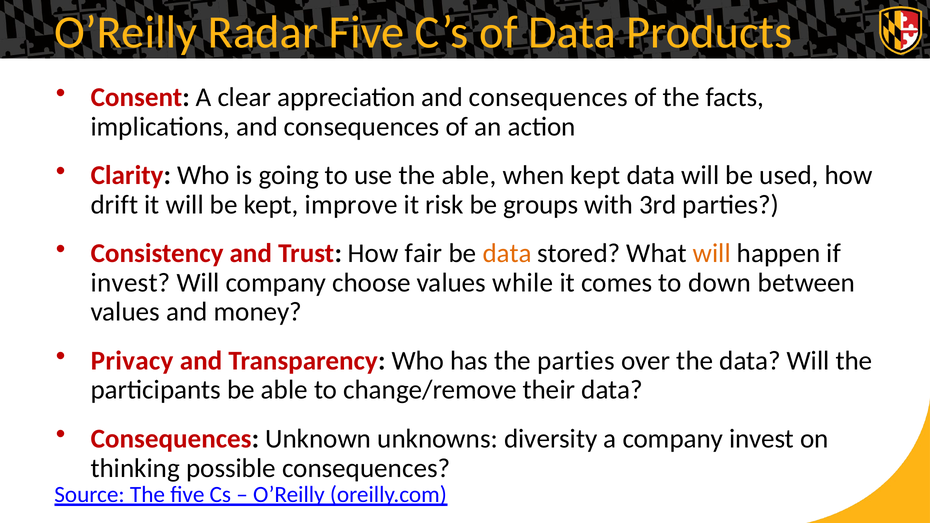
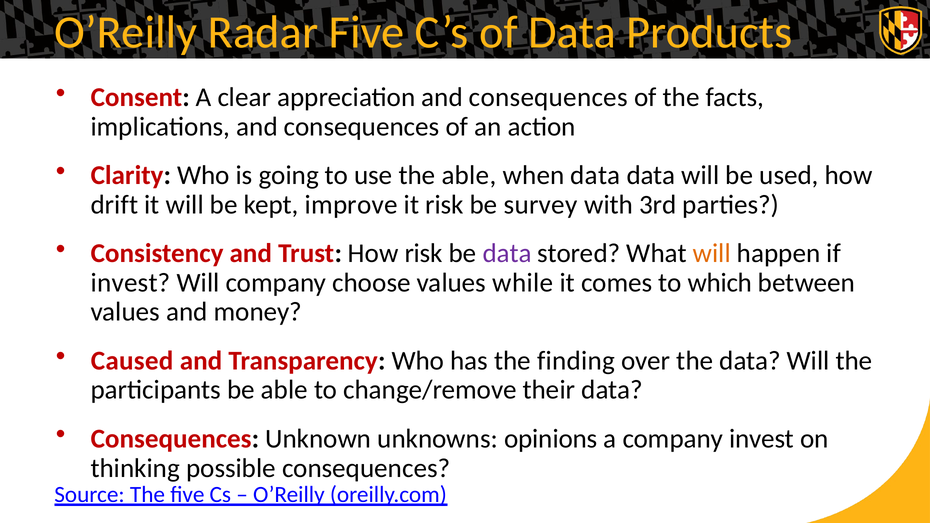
when kept: kept -> data (595, 175)
groups: groups -> survey (541, 205)
How fair: fair -> risk (424, 253)
data colour: orange -> purple (507, 253)
down: down -> which (720, 283)
Privacy: Privacy -> Caused (132, 361)
the parties: parties -> finding (576, 361)
diversity: diversity -> opinions (551, 439)
